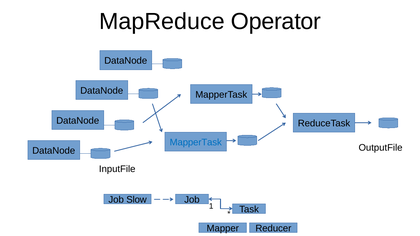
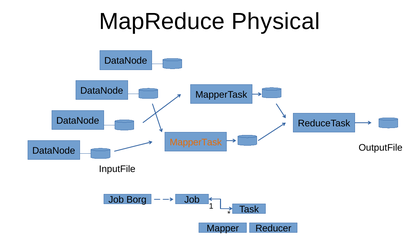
Operator: Operator -> Physical (276, 22)
MapperTask colour: blue -> orange (196, 143)
Slow: Slow -> Borg (136, 200)
